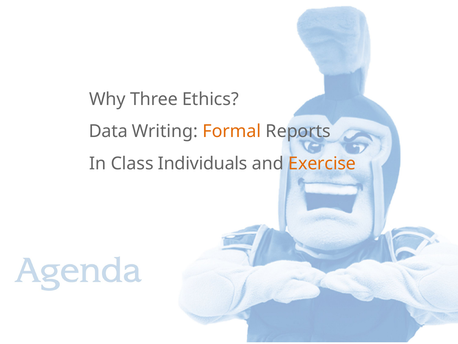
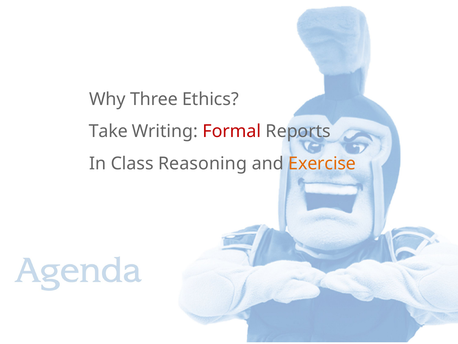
Data: Data -> Take (108, 131)
Formal colour: orange -> red (232, 131)
Individuals: Individuals -> Reasoning (203, 163)
